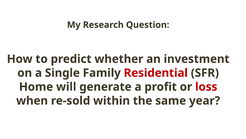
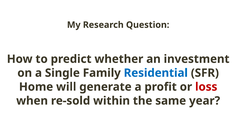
Residential colour: red -> blue (156, 73)
